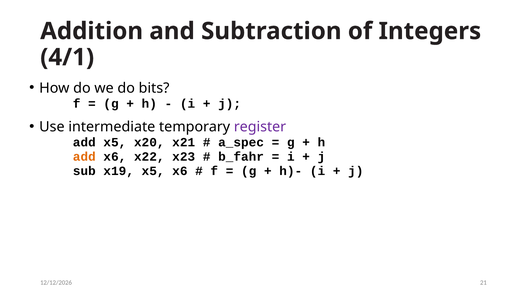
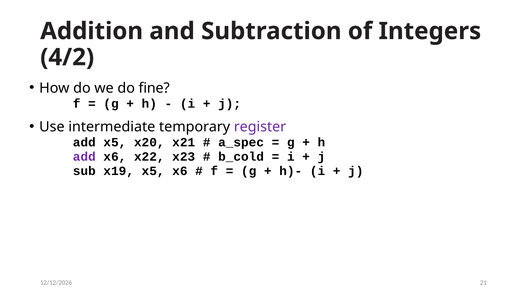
4/1: 4/1 -> 4/2 (67, 57)
bits: bits -> fine (154, 88)
add colour: orange -> purple (84, 157)
b_fahr: b_fahr -> b_cold (241, 157)
